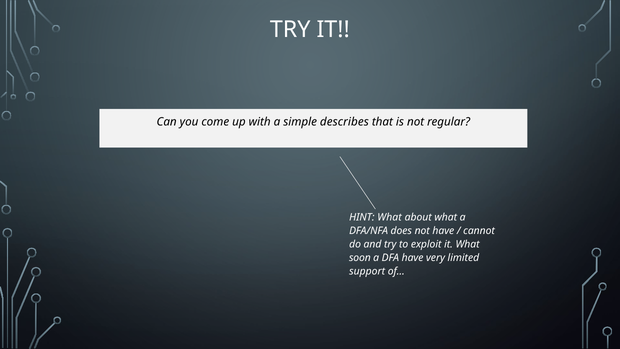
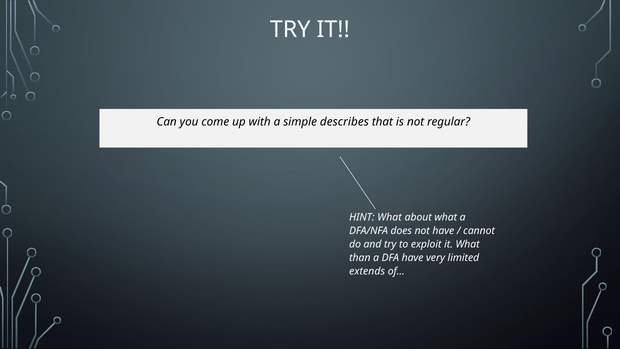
soon: soon -> than (360, 258)
support: support -> extends (367, 271)
